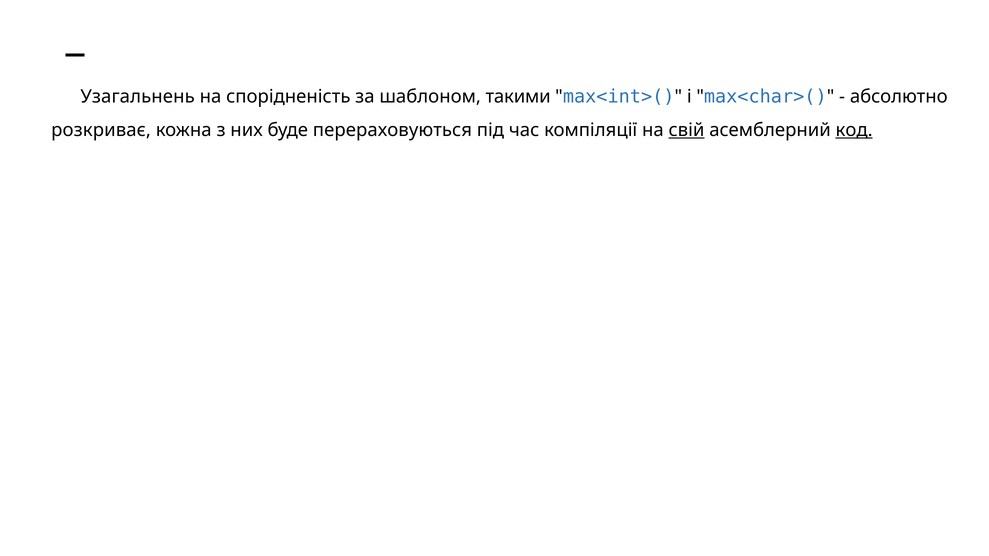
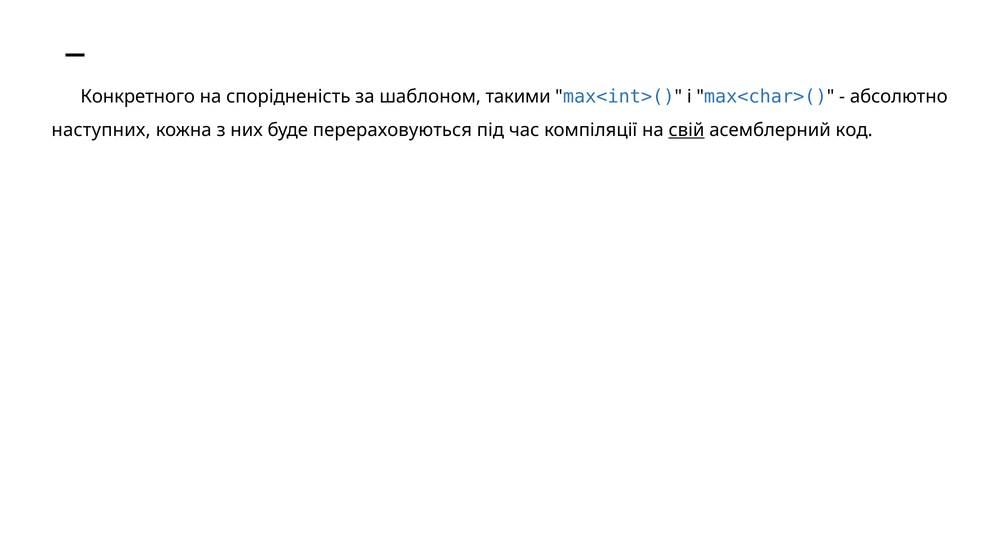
Узагальнень: Узагальнень -> Конкретного (138, 97)
розкриває: розкриває -> наступних (101, 130)
код underline: present -> none (854, 130)
